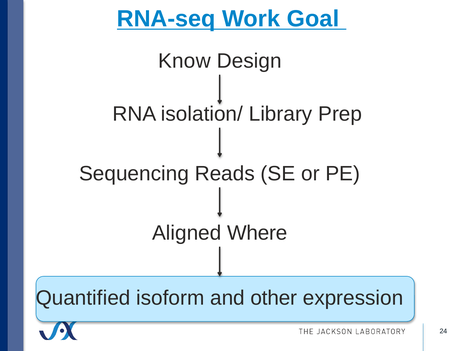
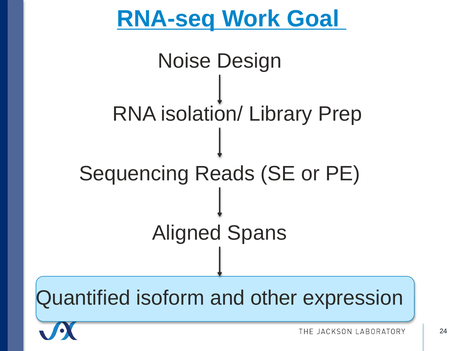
Know: Know -> Noise (185, 61)
Where: Where -> Spans (257, 233)
